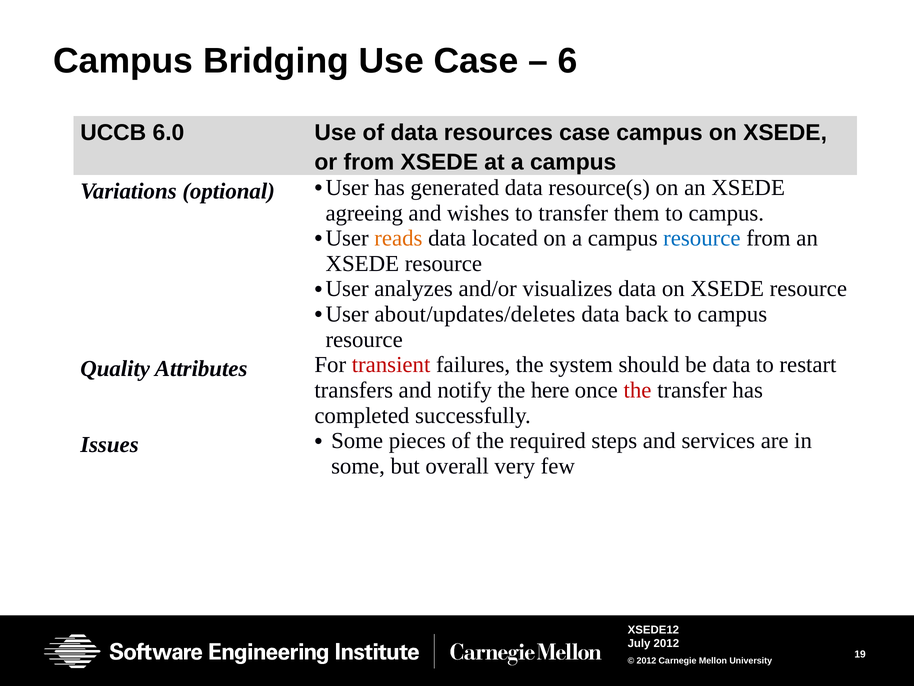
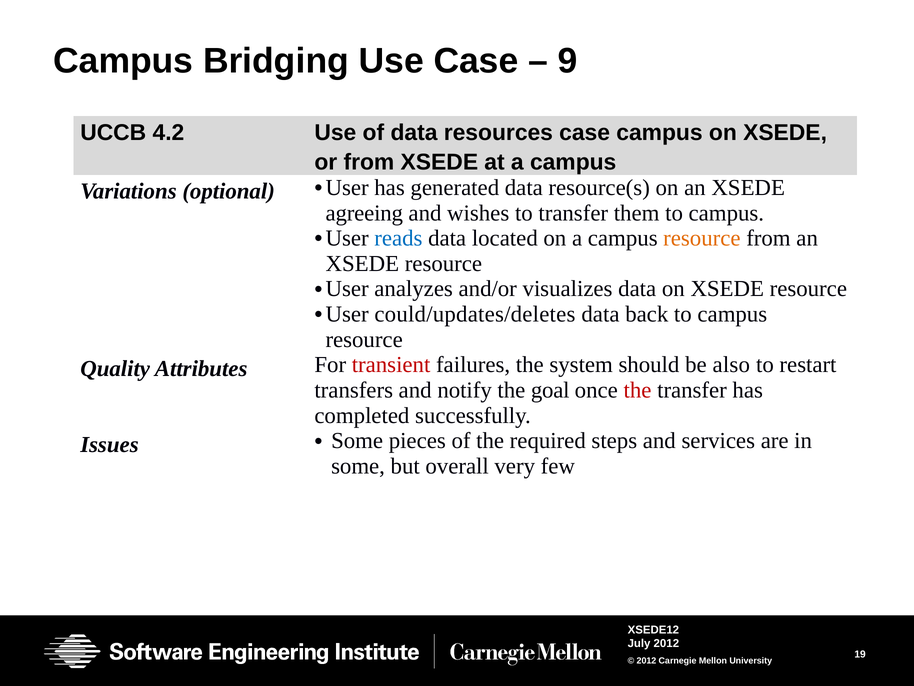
6: 6 -> 9 (568, 61)
6.0: 6.0 -> 4.2 (168, 133)
reads colour: orange -> blue (398, 238)
resource colour: blue -> orange (702, 238)
about/updates/deletes: about/updates/deletes -> could/updates/deletes (475, 314)
be data: data -> also (731, 365)
here: here -> goal (550, 390)
